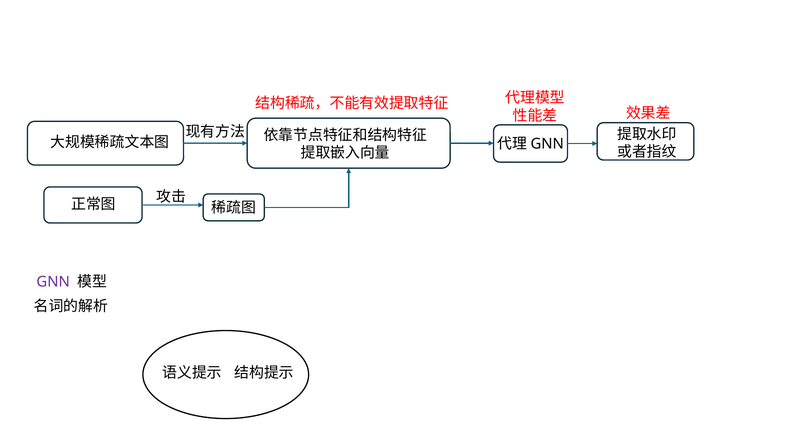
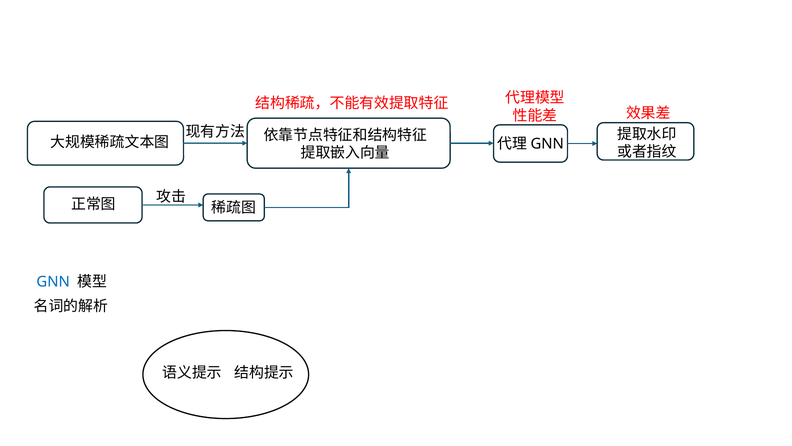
GNN colour: purple -> blue (53, 281)
